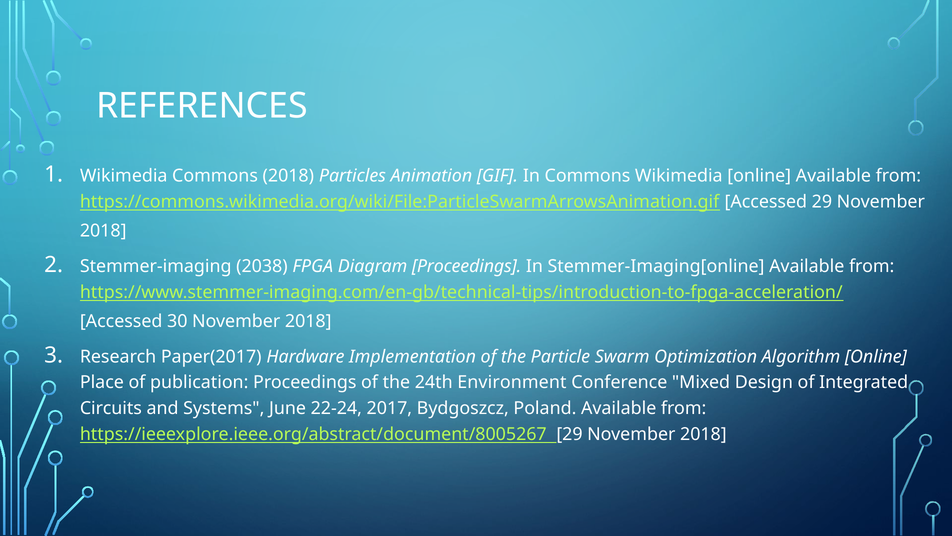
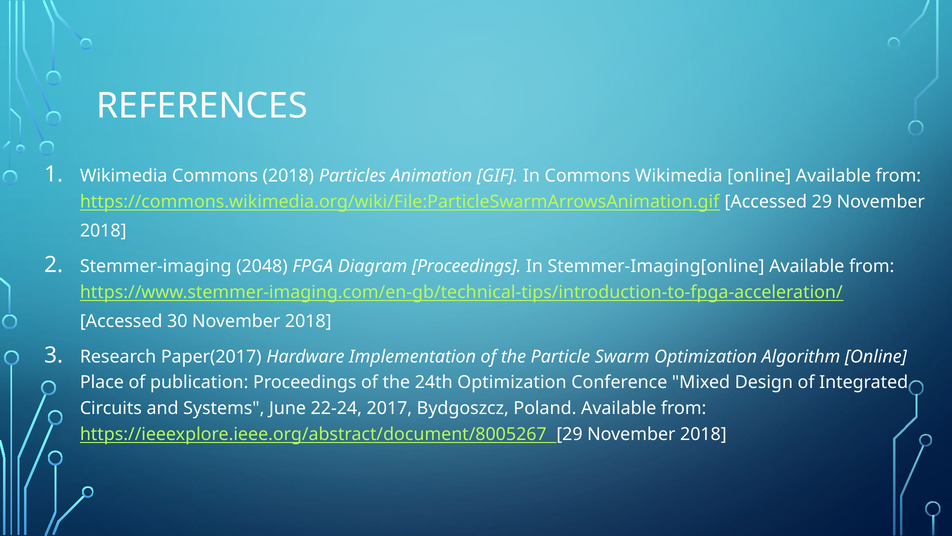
2038: 2038 -> 2048 (262, 266)
24th Environment: Environment -> Optimization (512, 382)
